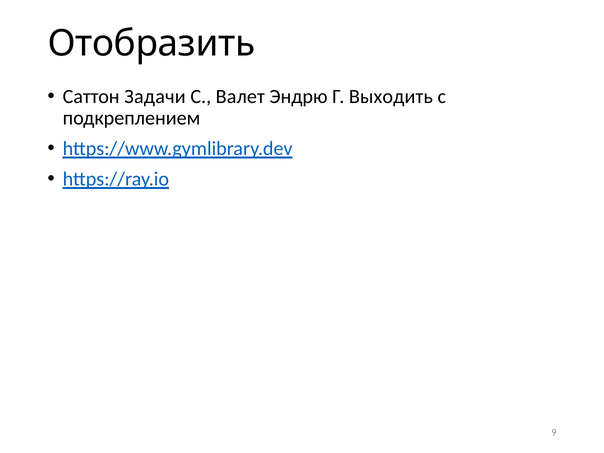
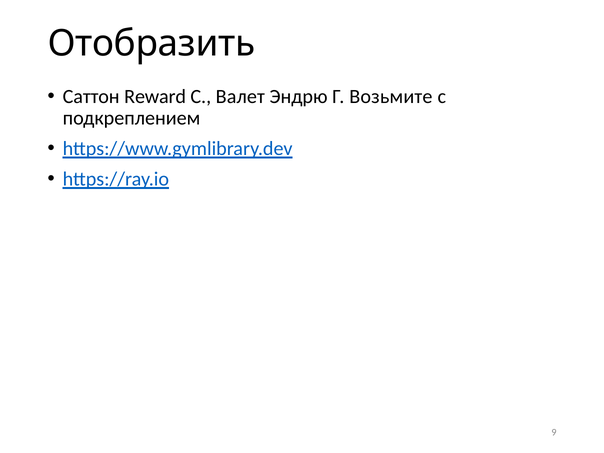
Задачи: Задачи -> Reward (155, 97)
Выходить: Выходить -> Возьмите (391, 97)
